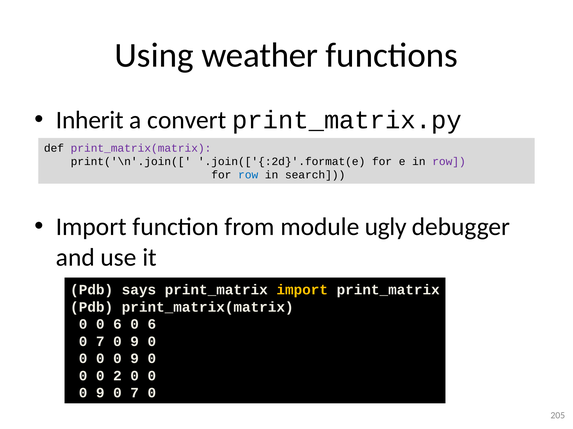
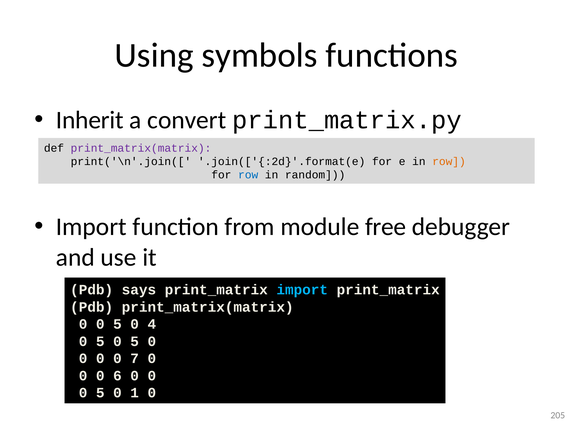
weather: weather -> symbols (260, 55)
row colour: purple -> orange (449, 162)
search: search -> random (315, 175)
ugly: ugly -> free (386, 227)
import colour: yellow -> light blue (302, 290)
6: 6 -> 5 (117, 325)
6: 6 -> 4 (152, 325)
7: 7 -> 5 (100, 342)
9: 9 -> 5 (135, 342)
9: 9 -> 7 (135, 359)
2: 2 -> 6 (117, 376)
9: 9 -> 5 (100, 394)
7: 7 -> 1 (135, 394)
